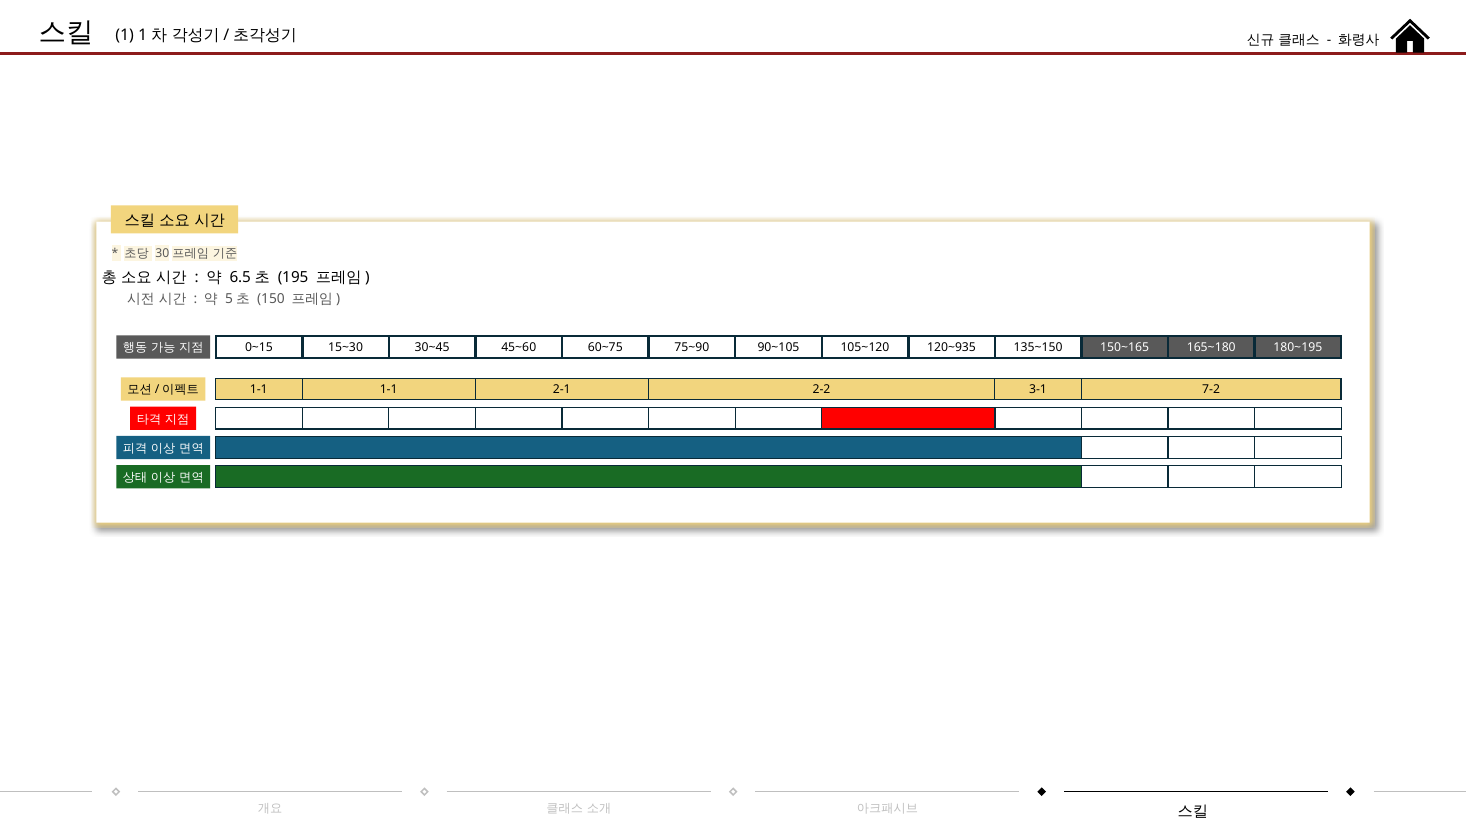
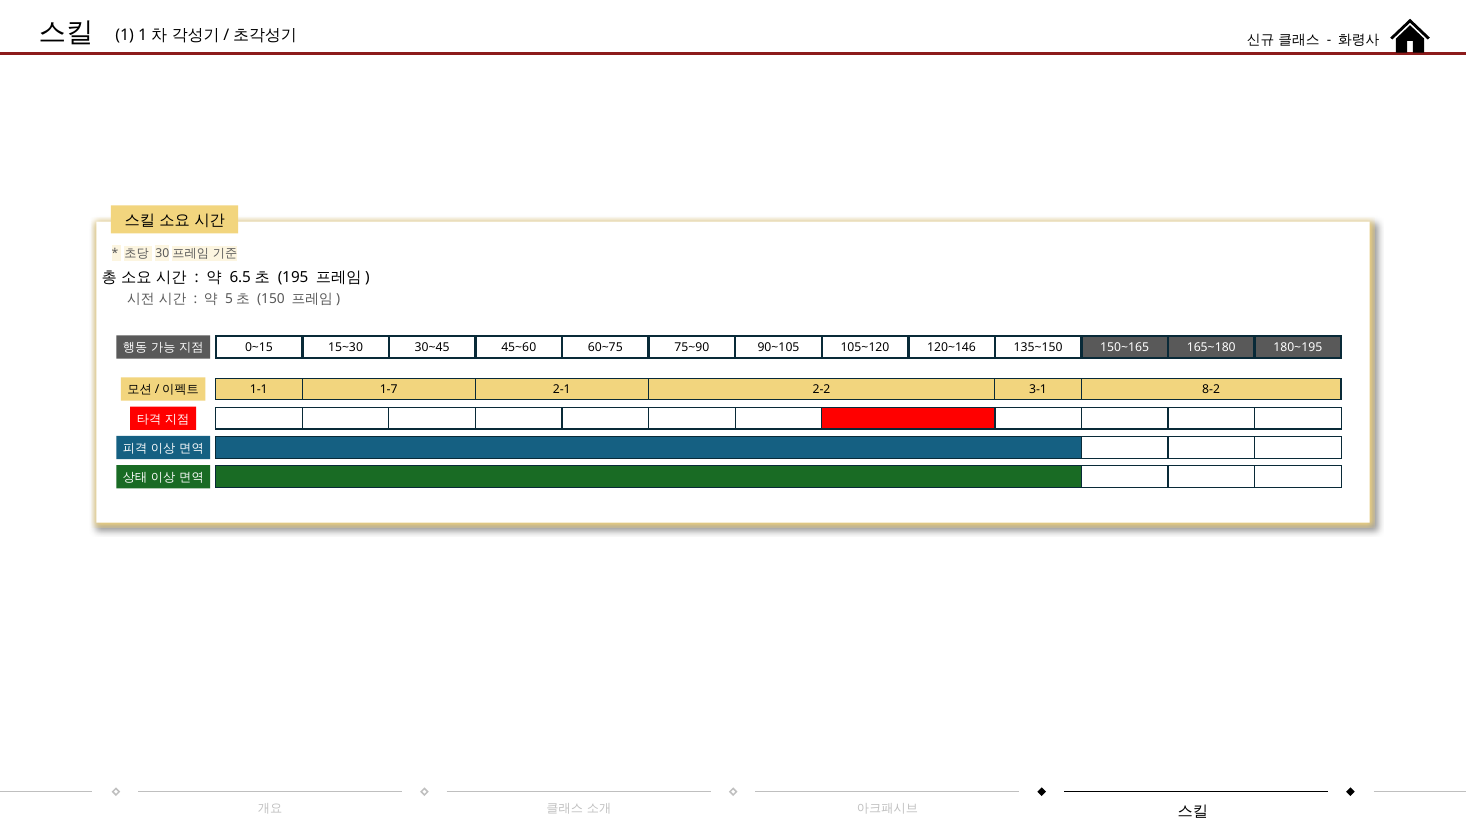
120~935: 120~935 -> 120~146 (952, 348)
1-1 1-1: 1-1 -> 1-7 (389, 390)
7-2: 7-2 -> 8-2 (1211, 390)
